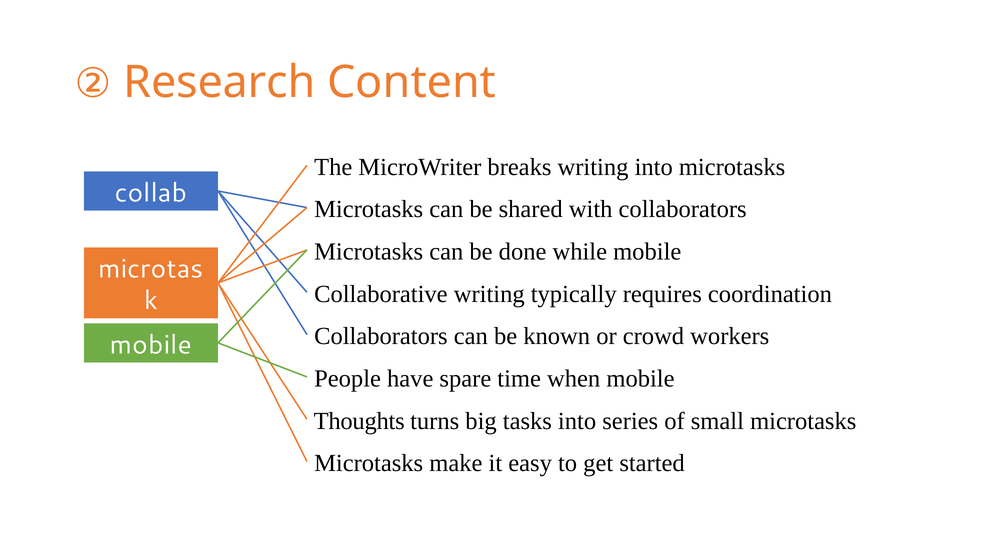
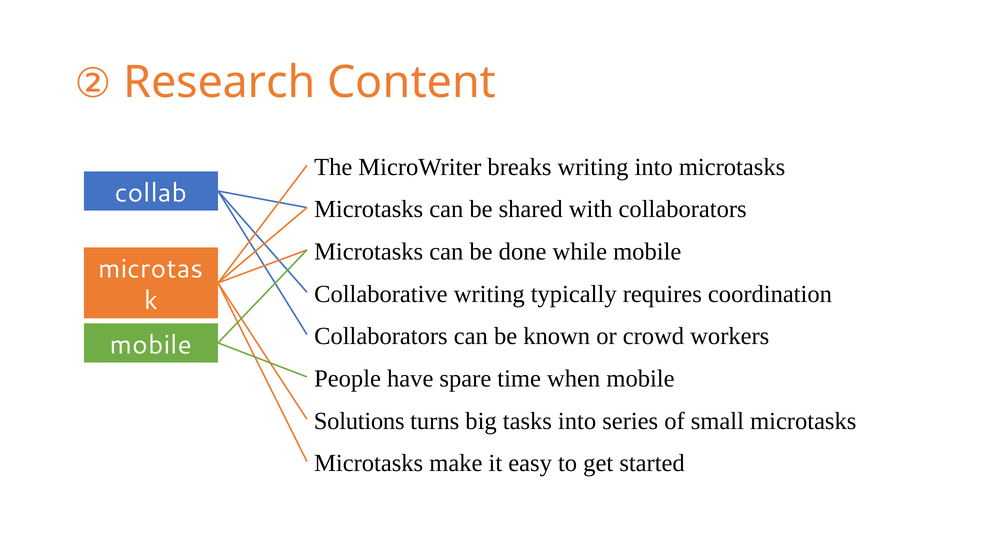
Thoughts: Thoughts -> Solutions (359, 421)
